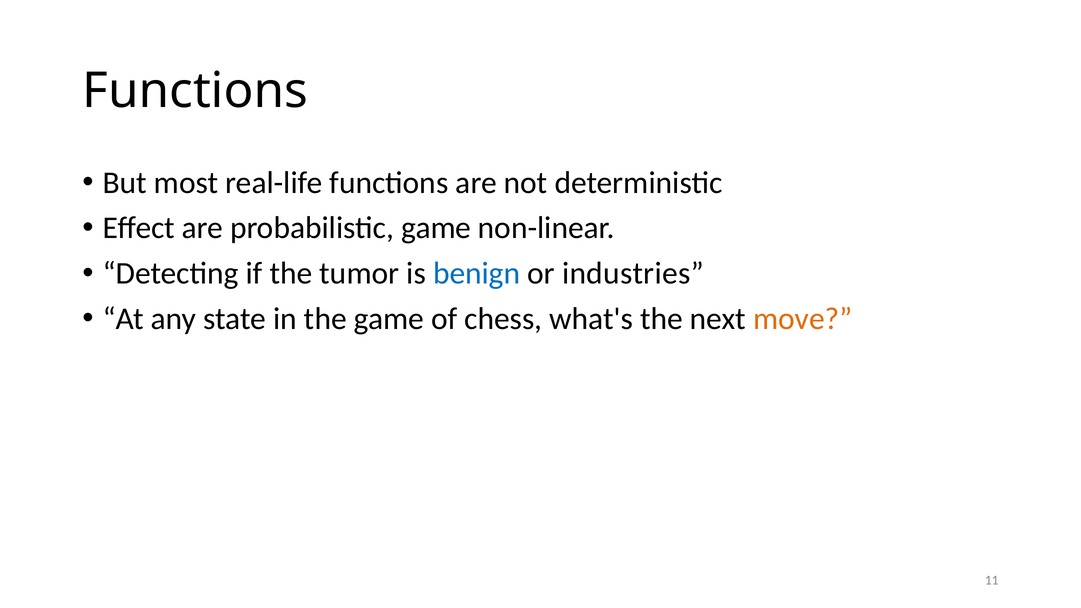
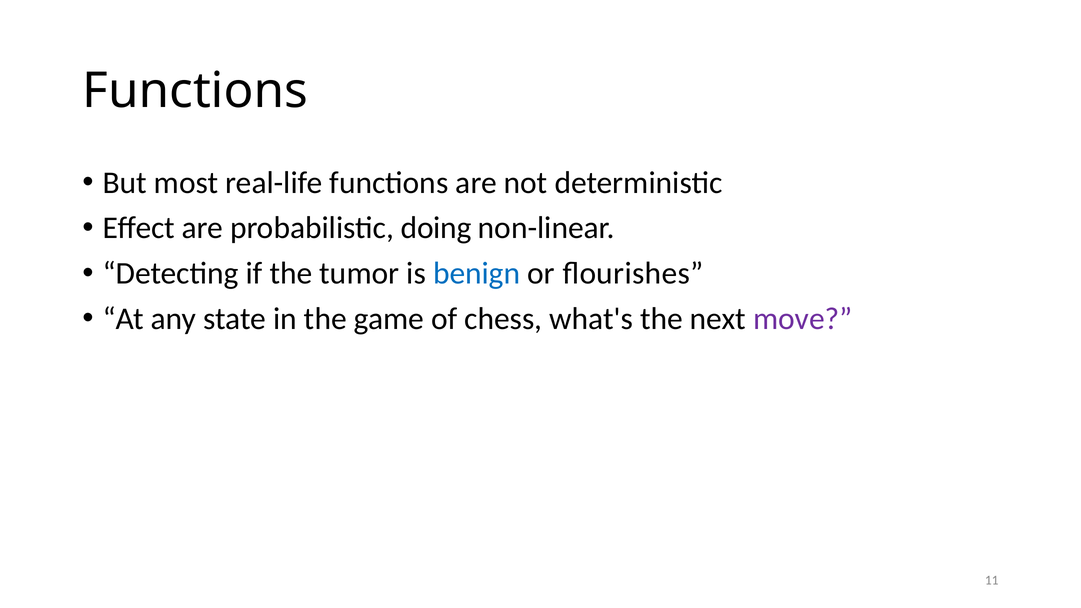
probabilistic game: game -> doing (436, 228)
industries: industries -> ﬂourishes (633, 273)
move colour: orange -> purple (803, 319)
